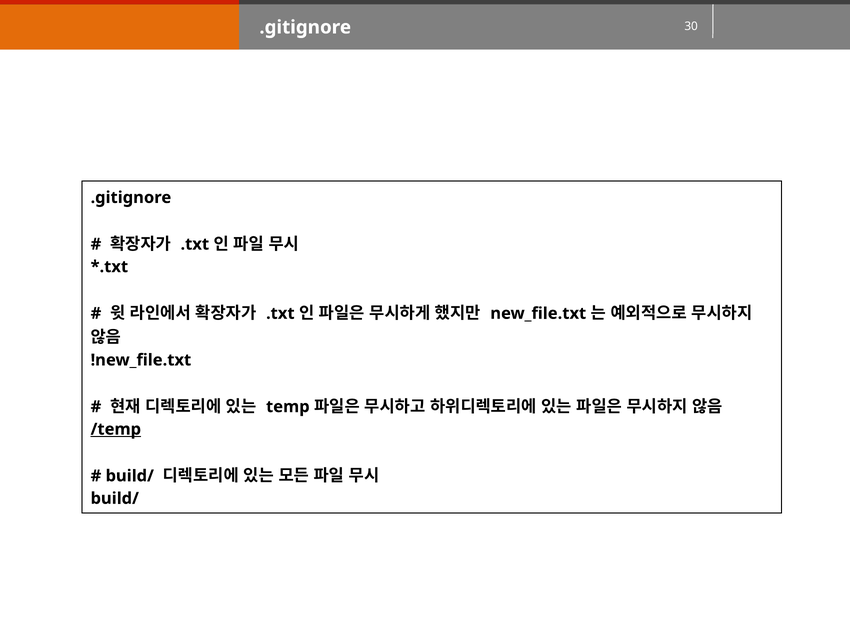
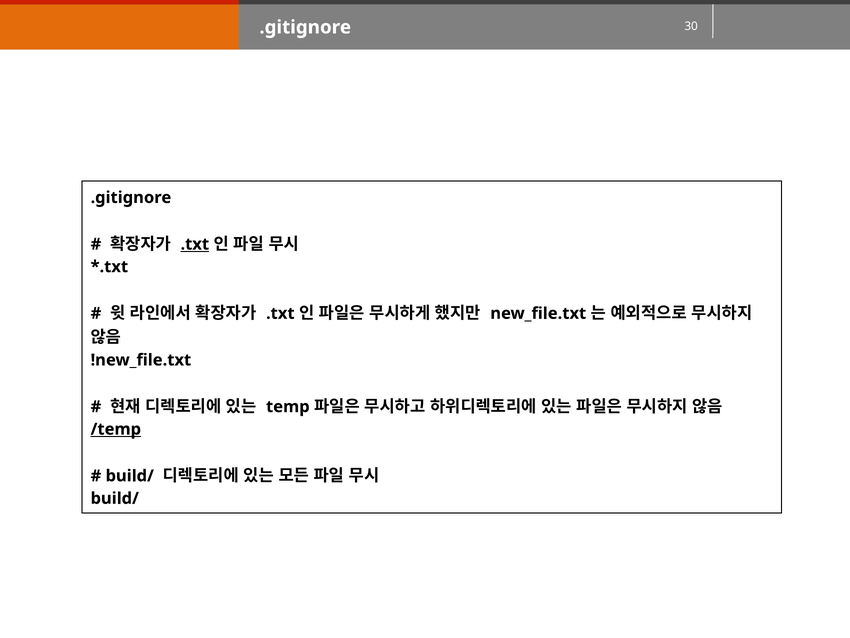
.txt underline: none -> present (195, 244)
